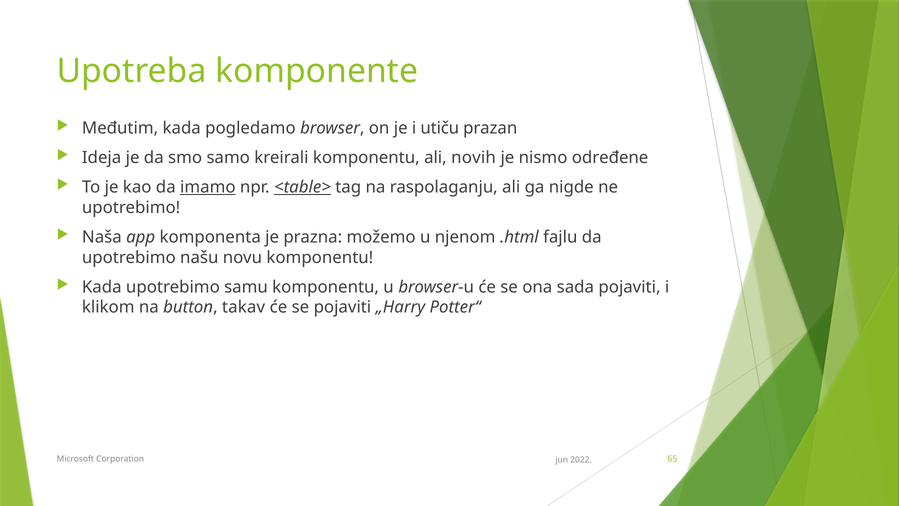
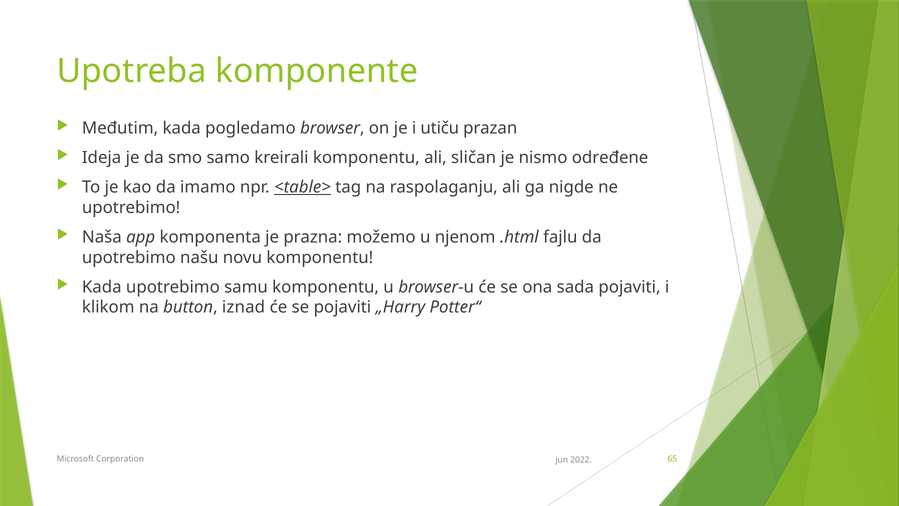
novih: novih -> sličan (474, 158)
imamo underline: present -> none (208, 187)
takav: takav -> iznad (244, 307)
